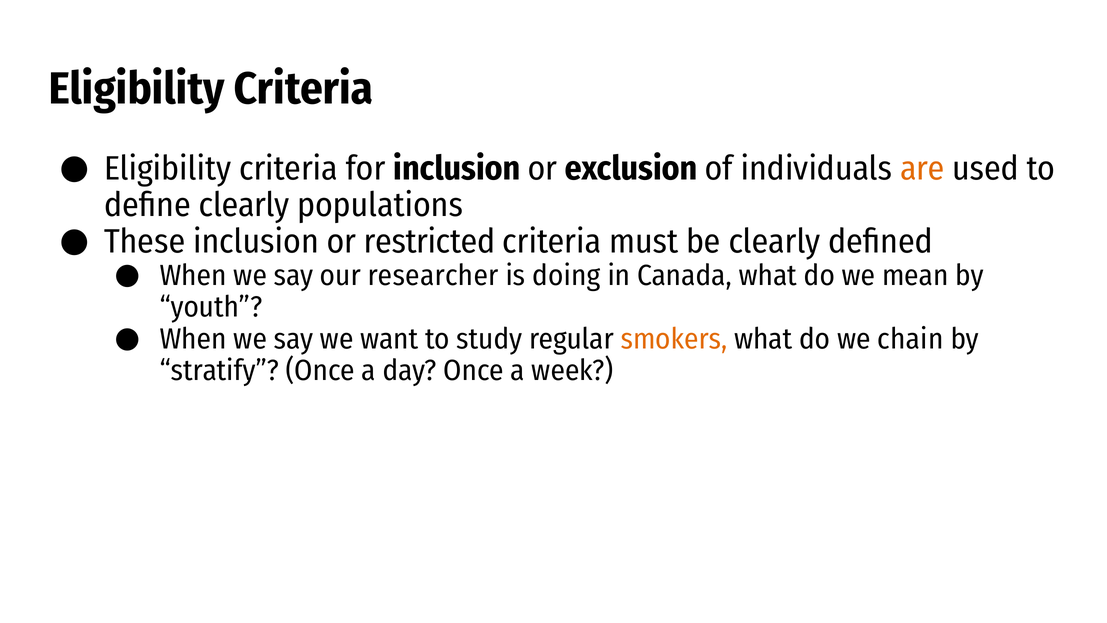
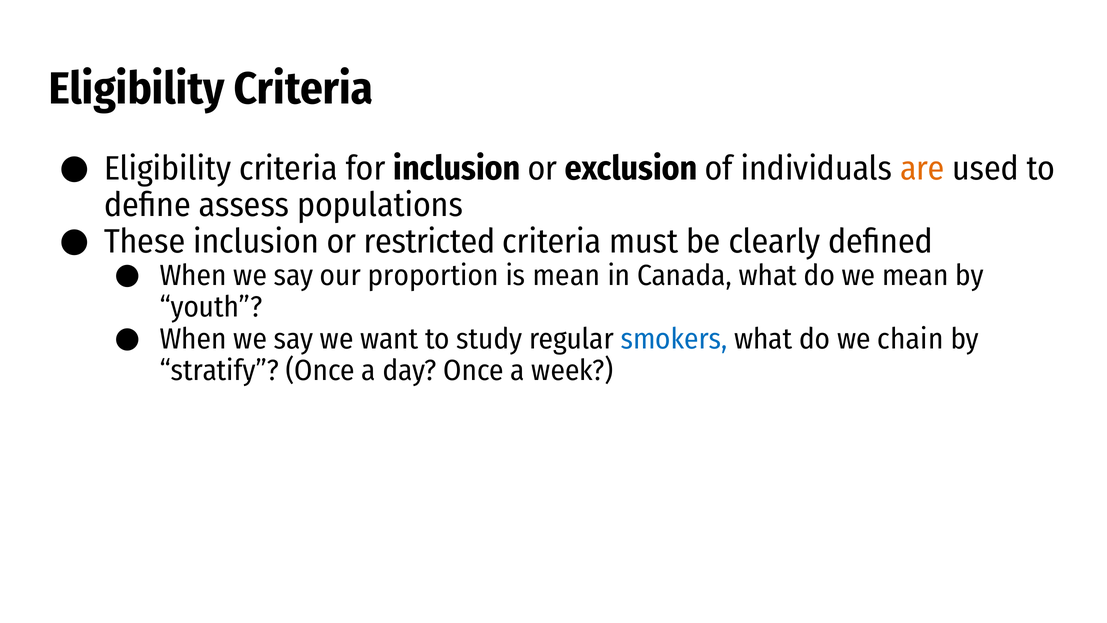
define clearly: clearly -> assess (244, 205)
researcher: researcher -> proportion (433, 276)
is doing: doing -> mean (566, 276)
smokers colour: orange -> blue (674, 339)
